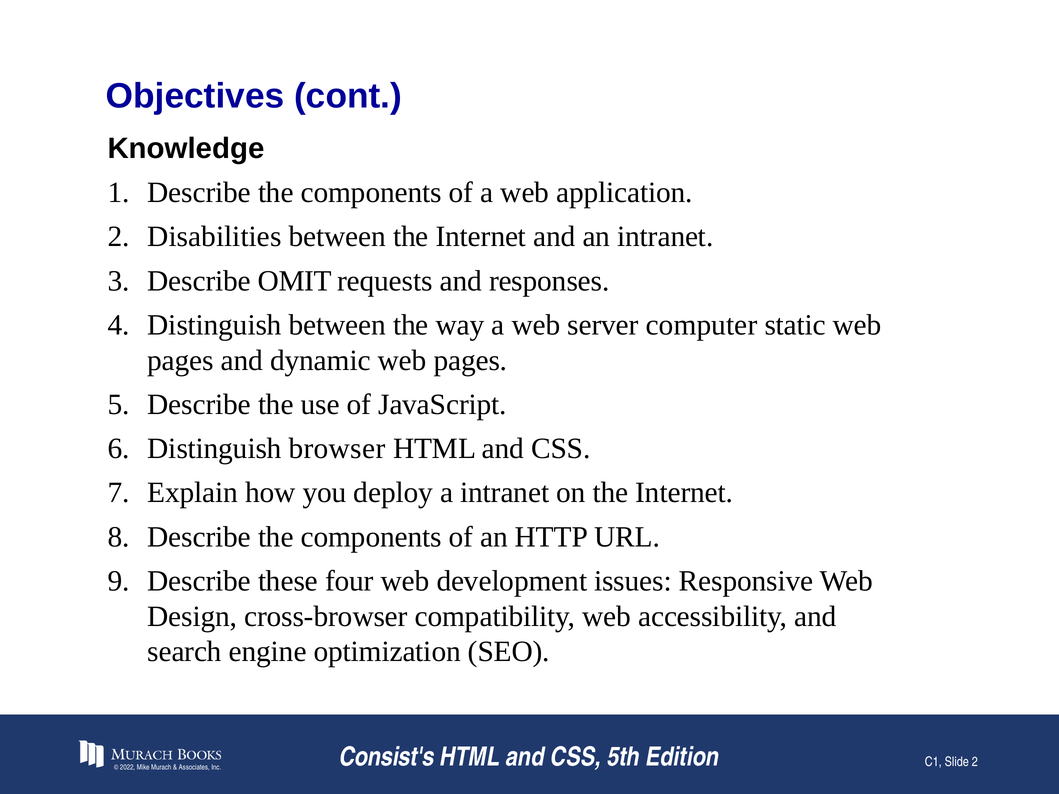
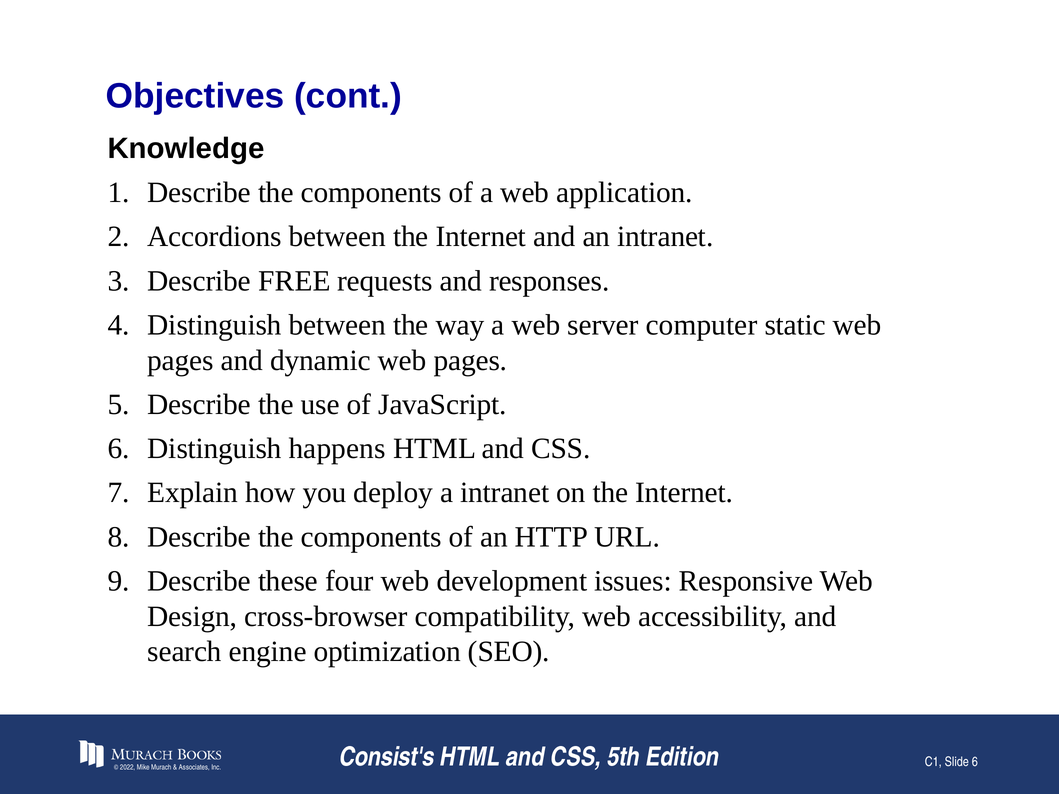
Disabilities: Disabilities -> Accordions (215, 237)
OMIT: OMIT -> FREE (294, 281)
browser: browser -> happens (337, 449)
Slide 2: 2 -> 6 (975, 762)
